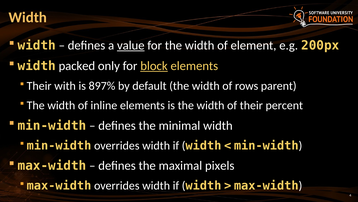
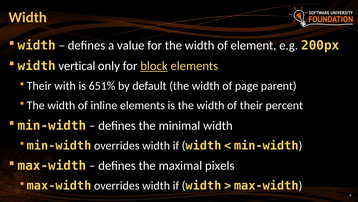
value underline: present -> none (131, 45)
packed: packed -> vertical (77, 66)
897%: 897% -> 651% (102, 86)
rows: rows -> page (247, 86)
